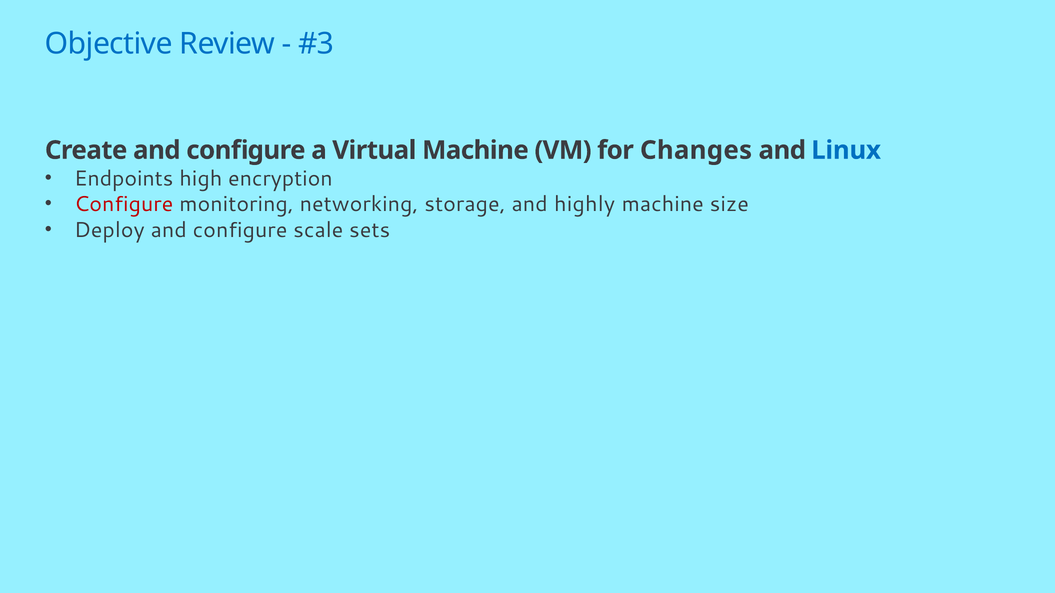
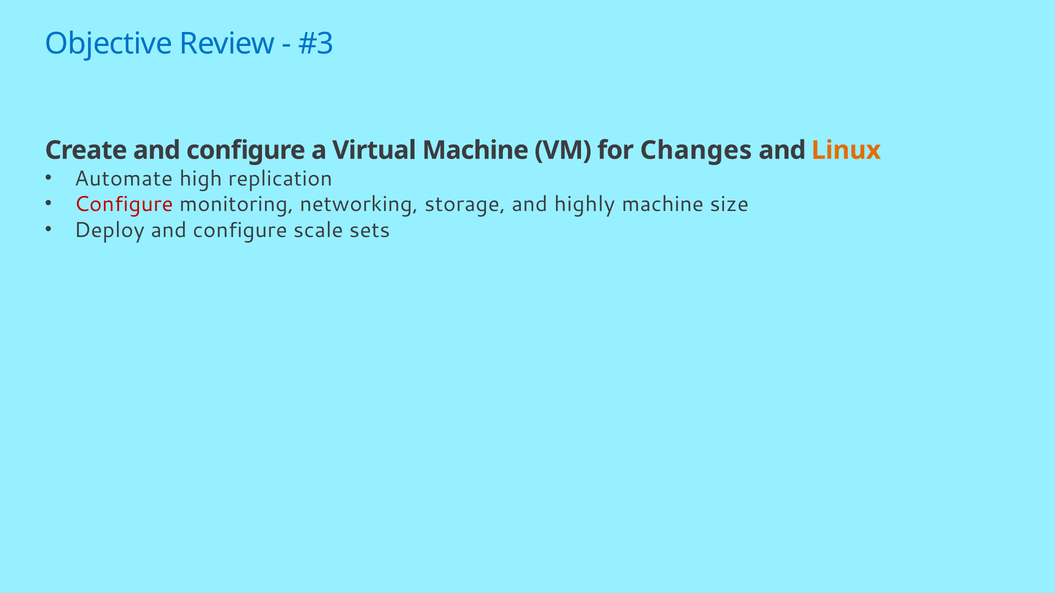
Linux colour: blue -> orange (846, 150)
Endpoints: Endpoints -> Automate (124, 179)
encryption: encryption -> replication (280, 179)
